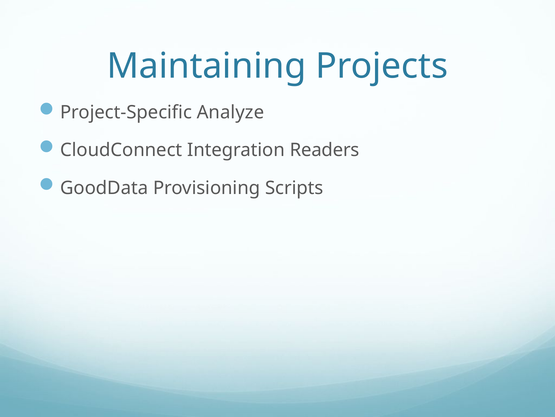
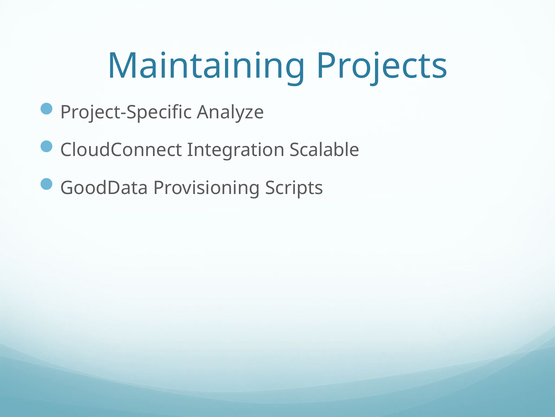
Readers: Readers -> Scalable (325, 150)
